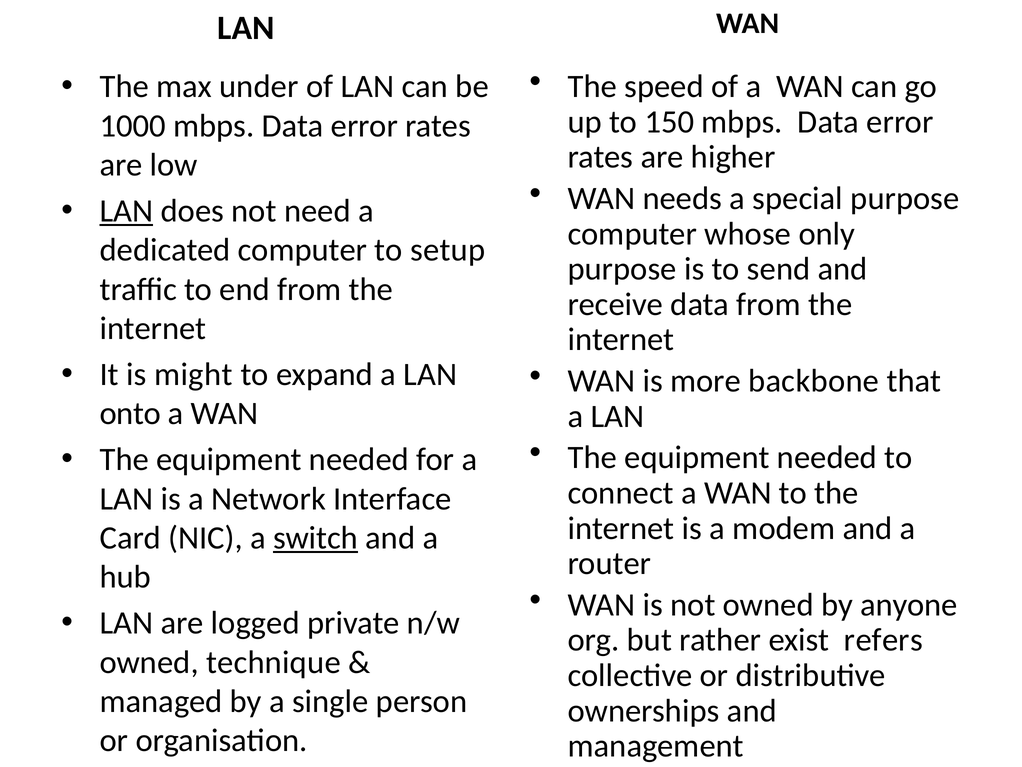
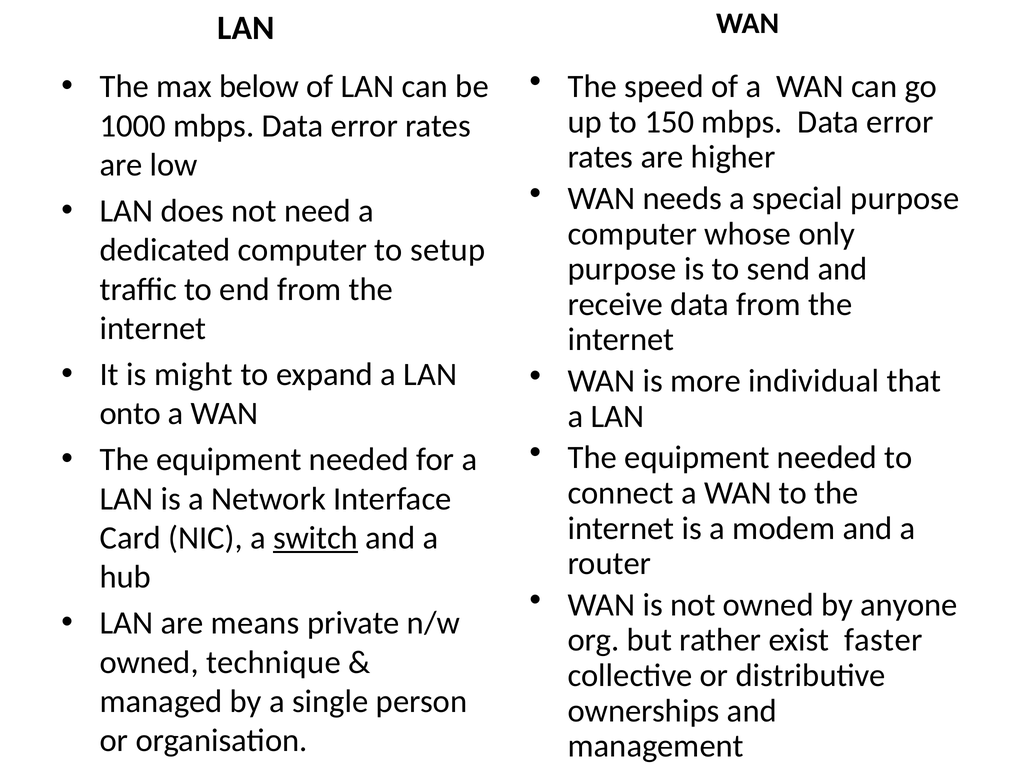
under: under -> below (259, 87)
LAN underline: present -> none (126, 211)
backbone: backbone -> individual (814, 381)
logged: logged -> means (255, 623)
refers: refers -> faster (883, 640)
